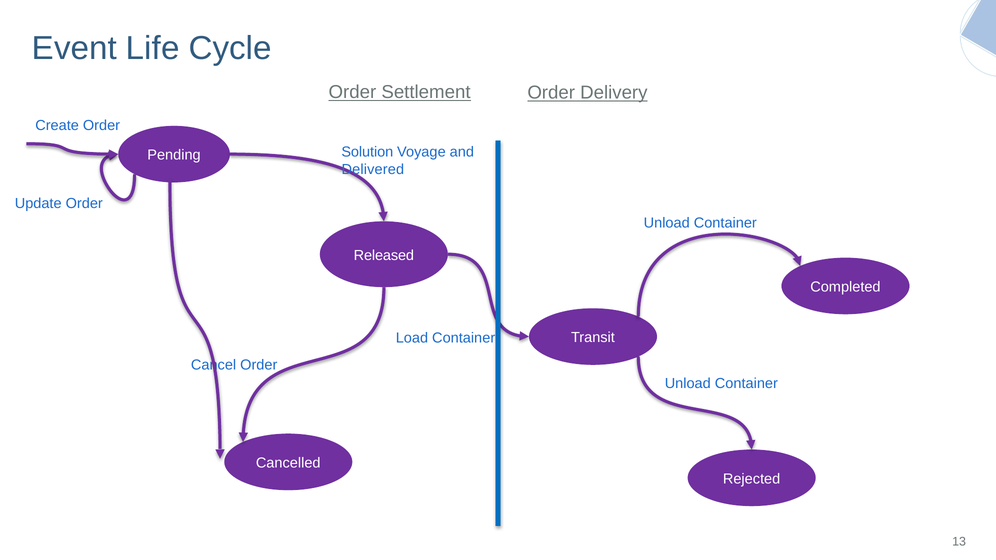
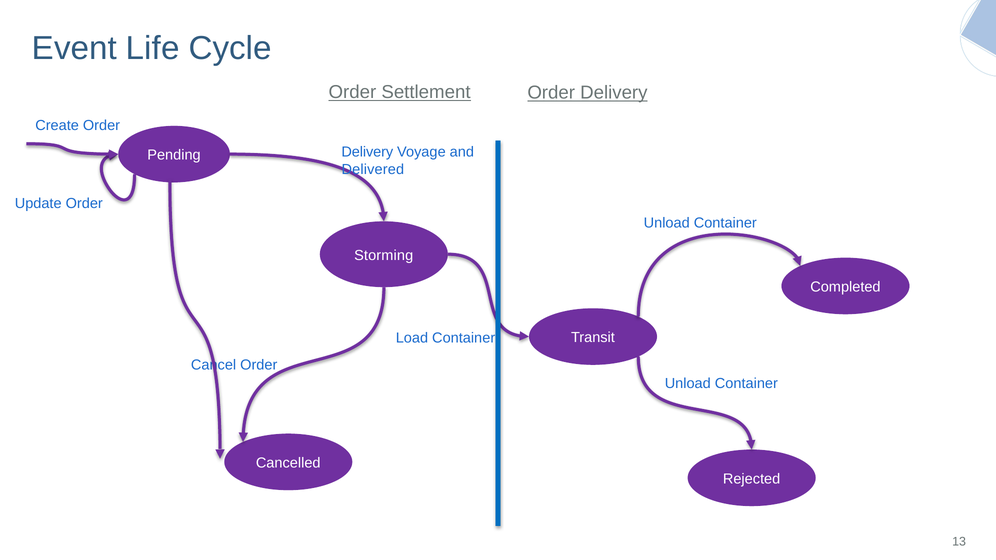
Solution: Solution -> Delivery (367, 152)
Released: Released -> Storming (384, 255)
